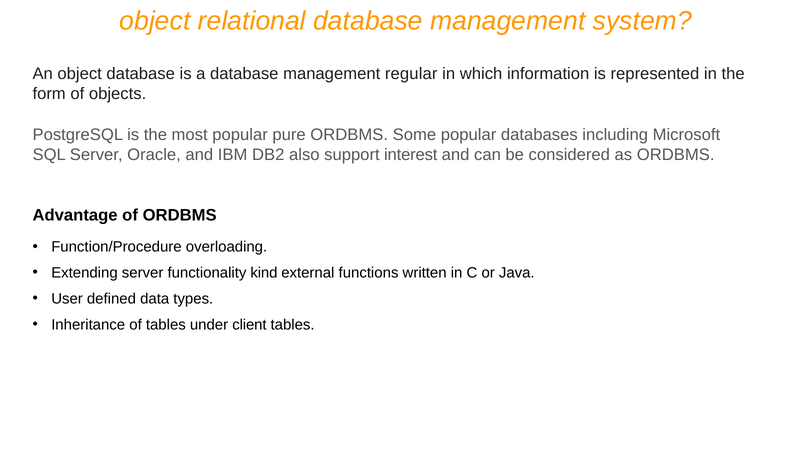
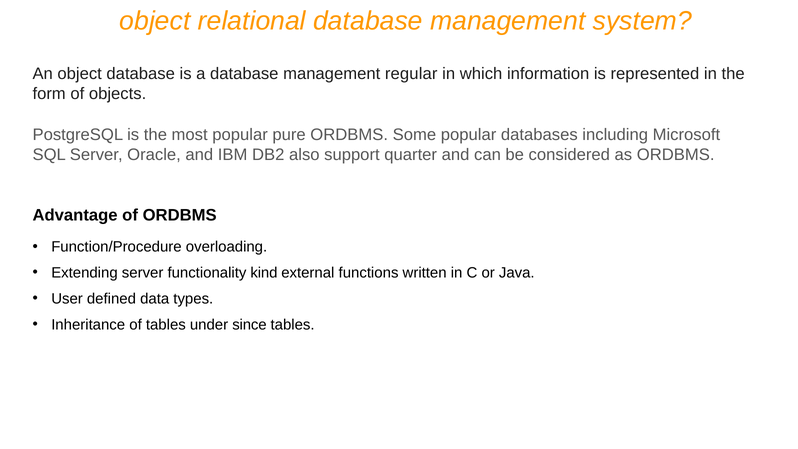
interest: interest -> quarter (411, 155)
client: client -> since (249, 325)
